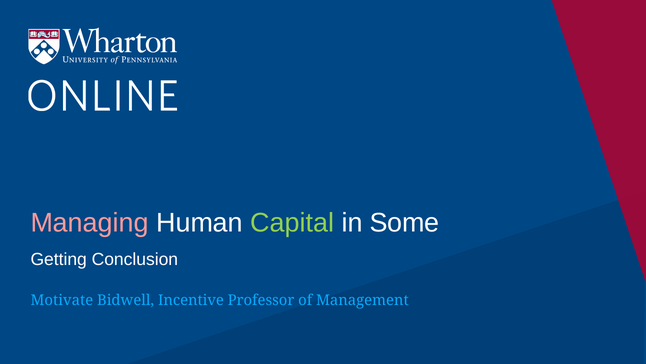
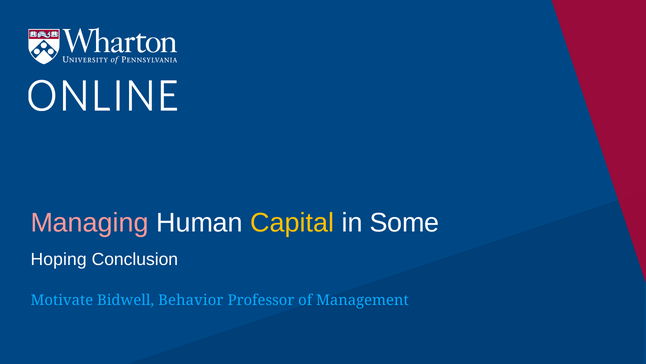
Capital colour: light green -> yellow (292, 222)
Getting: Getting -> Hoping (59, 259)
Incentive: Incentive -> Behavior (191, 300)
